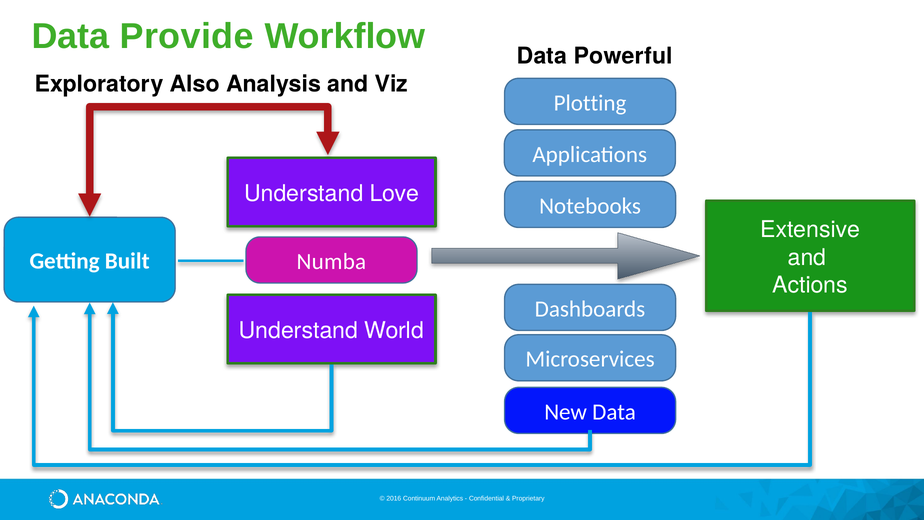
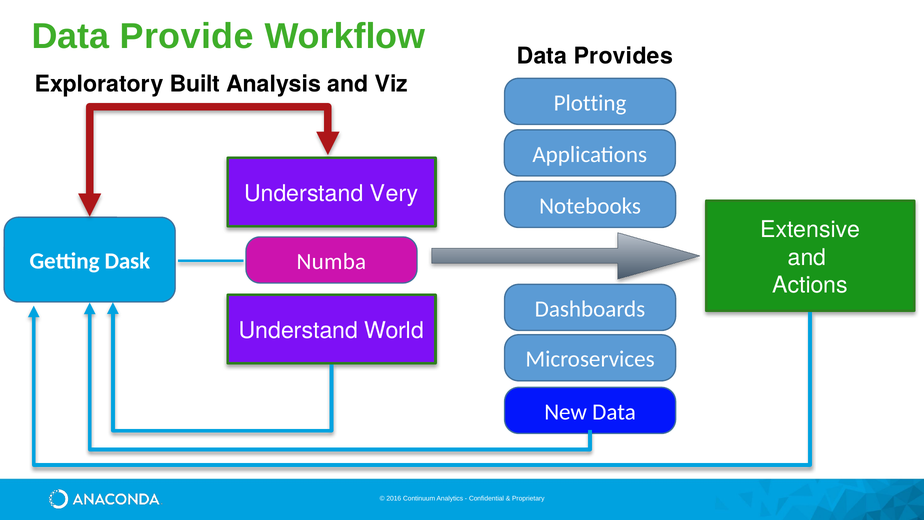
Powerful: Powerful -> Provides (623, 56)
Also: Also -> Built (195, 84)
Love: Love -> Very (394, 194)
Built: Built -> Dask (127, 261)
